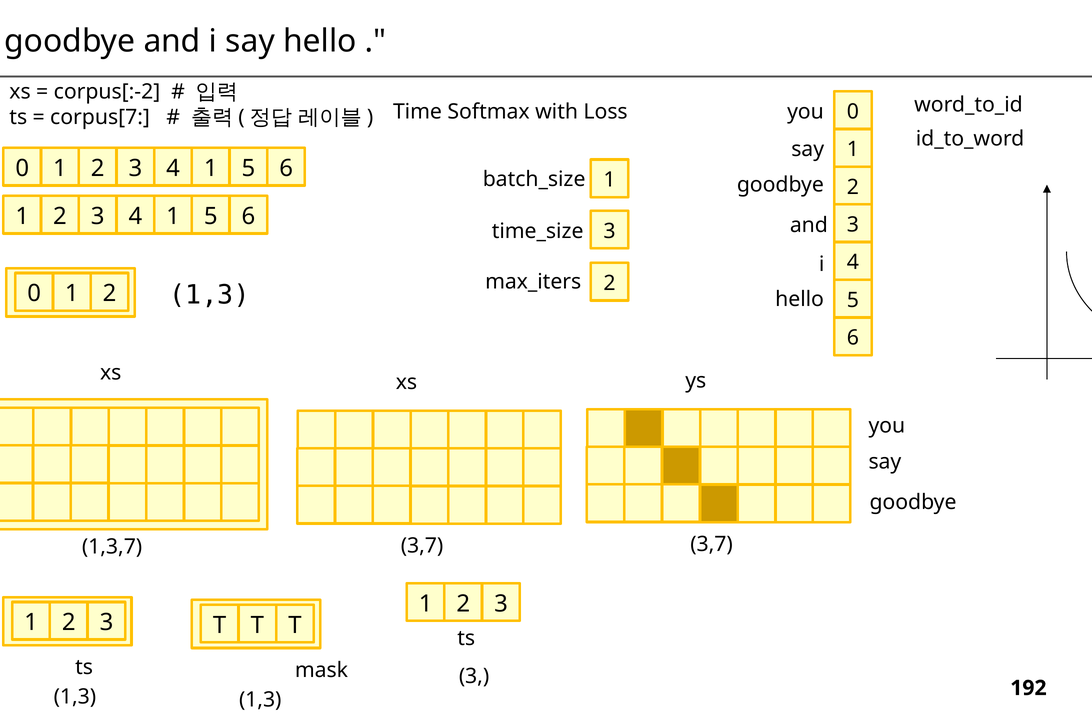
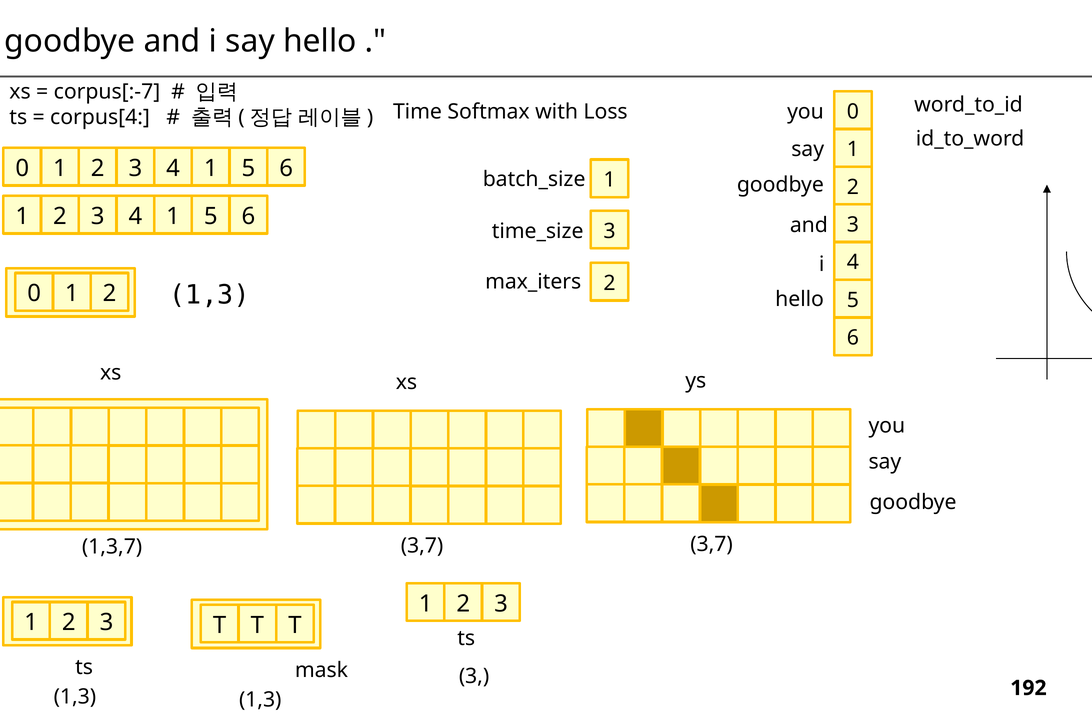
corpus[:-2: corpus[:-2 -> corpus[:-7 (107, 92)
corpus[7: corpus[7 -> corpus[4 (100, 117)
